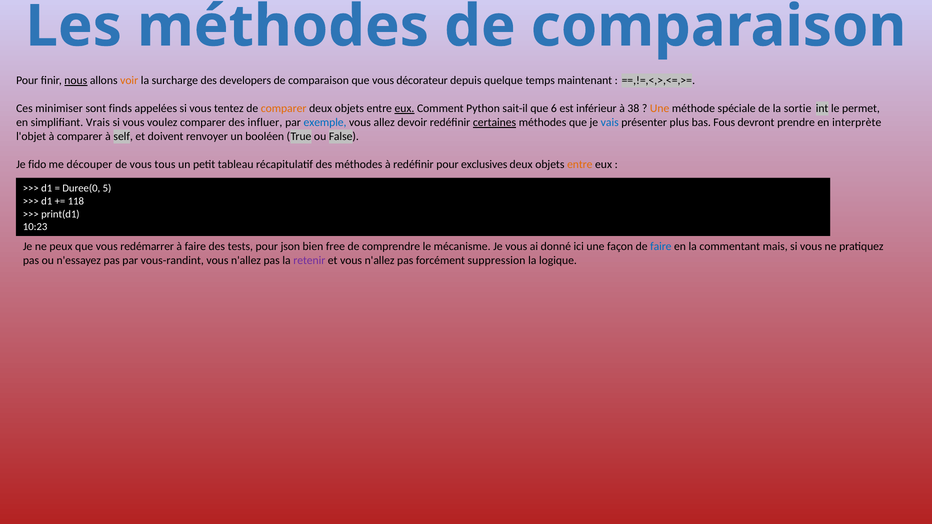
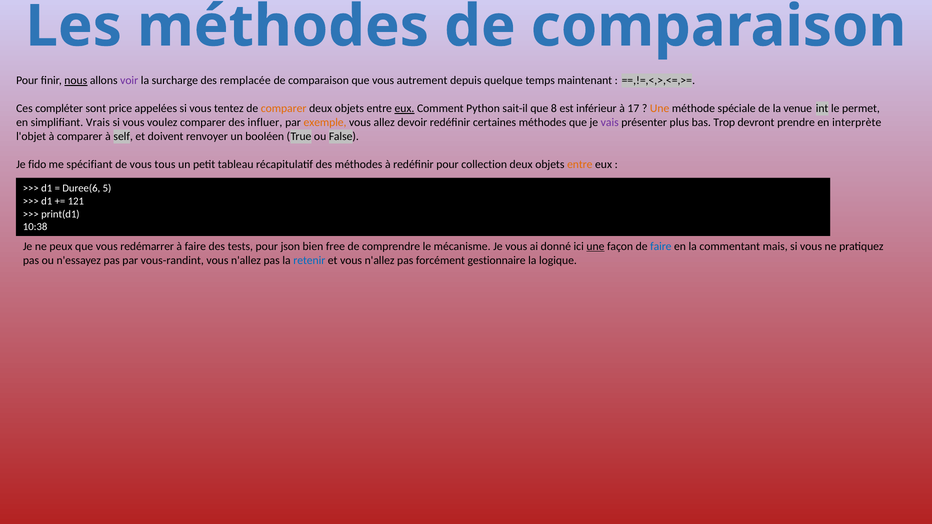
voir colour: orange -> purple (129, 81)
developers: developers -> remplacée (245, 81)
décorateur: décorateur -> autrement (422, 81)
minimiser: minimiser -> compléter (59, 109)
finds: finds -> price (120, 109)
6: 6 -> 8 (554, 109)
38: 38 -> 17 (633, 109)
sortie: sortie -> venue (798, 109)
exemple colour: blue -> orange (325, 123)
certaines underline: present -> none (495, 123)
vais colour: blue -> purple (610, 123)
Fous: Fous -> Trop (724, 123)
découper: découper -> spécifiant (90, 164)
exclusives: exclusives -> collection (484, 164)
Duree(0: Duree(0 -> Duree(6 (81, 189)
118: 118 -> 121 (76, 201)
10:23: 10:23 -> 10:38 (35, 227)
une underline: none -> present (595, 246)
retenir colour: purple -> blue (309, 260)
suppression: suppression -> gestionnaire (497, 260)
